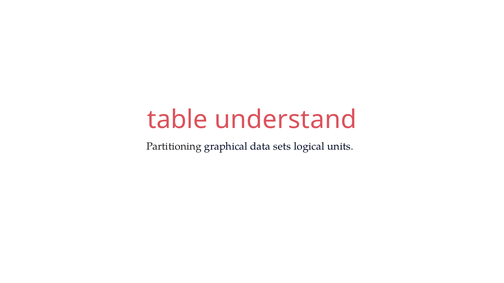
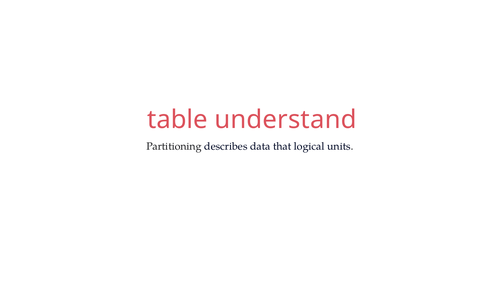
graphical: graphical -> describes (226, 147)
sets: sets -> that (282, 147)
